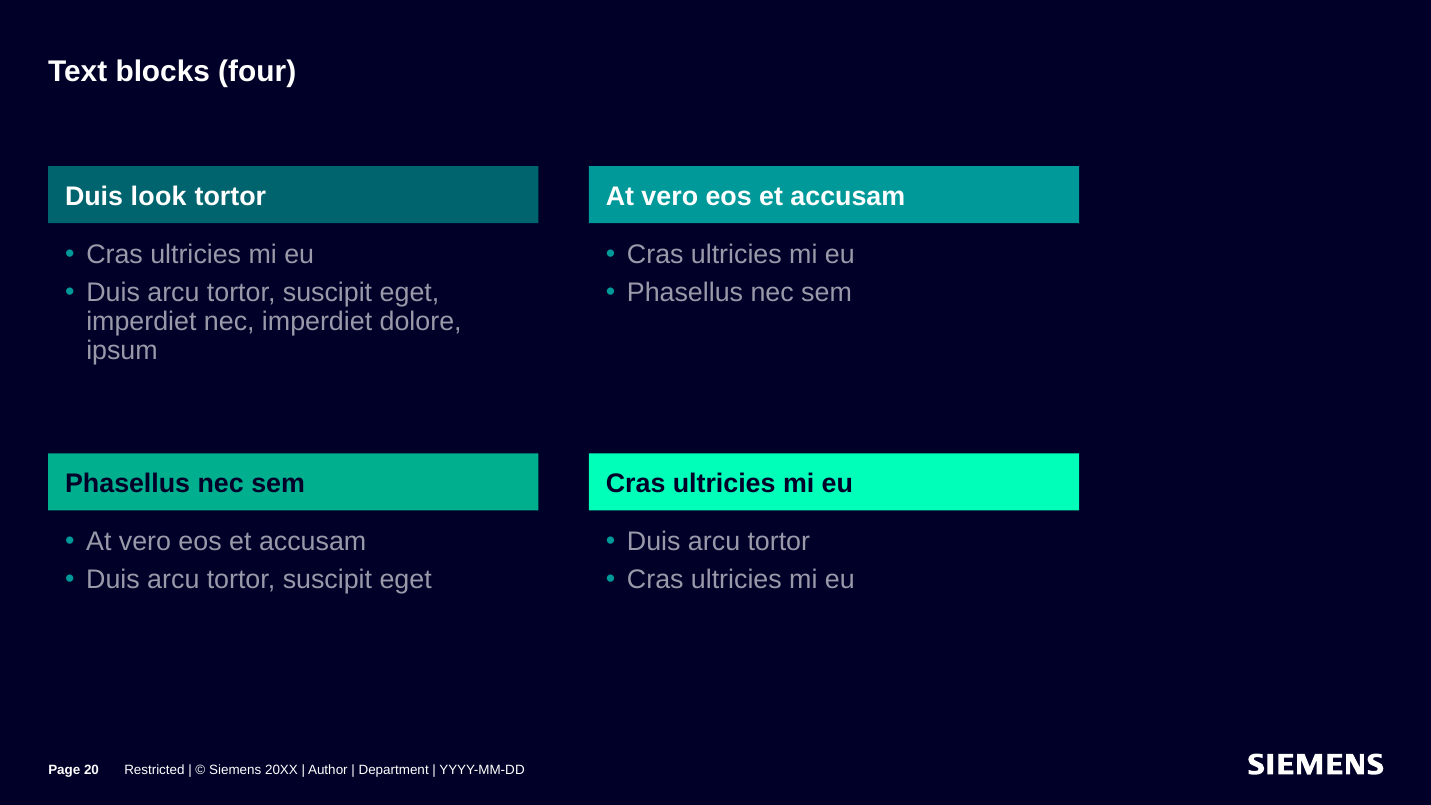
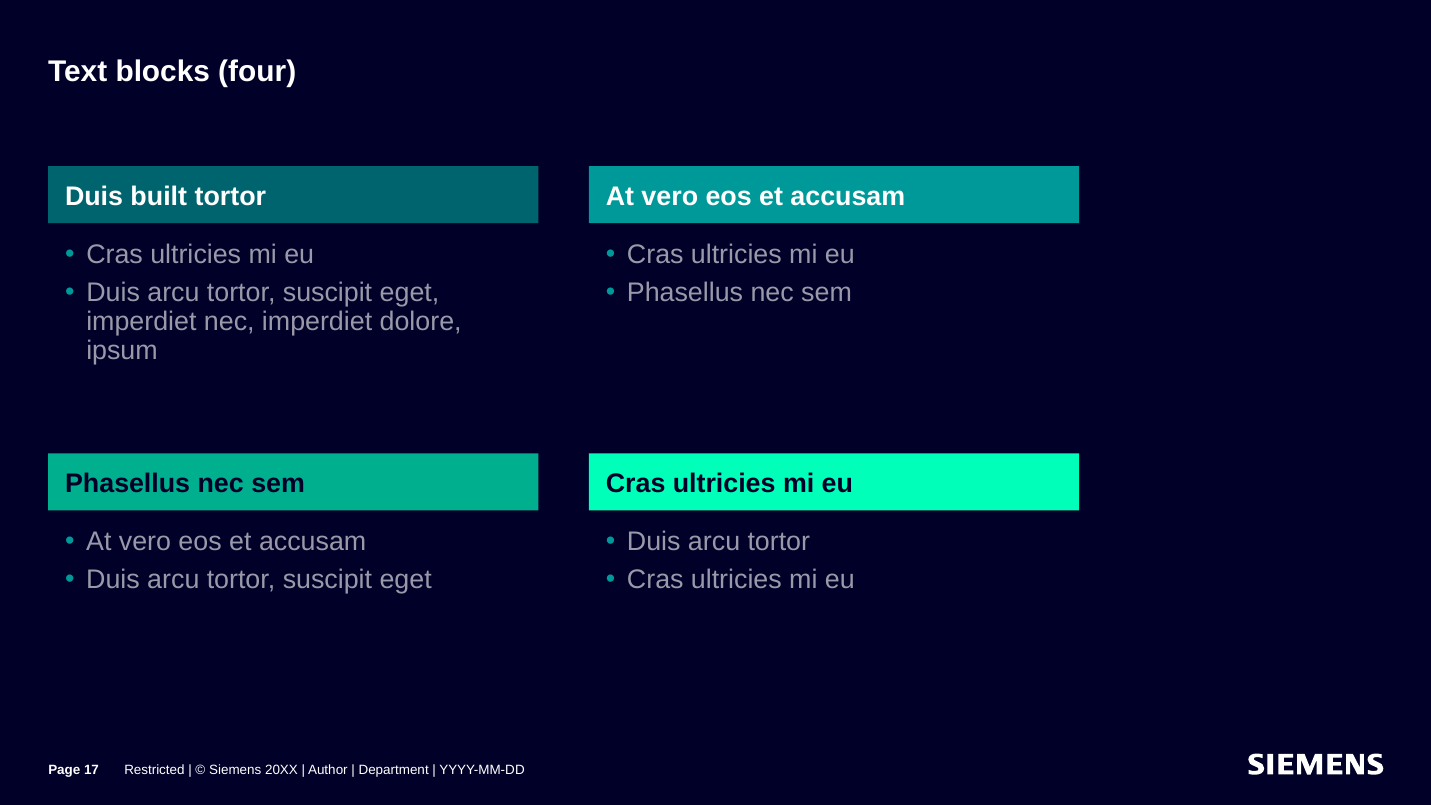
look: look -> built (159, 197)
20: 20 -> 17 (91, 770)
